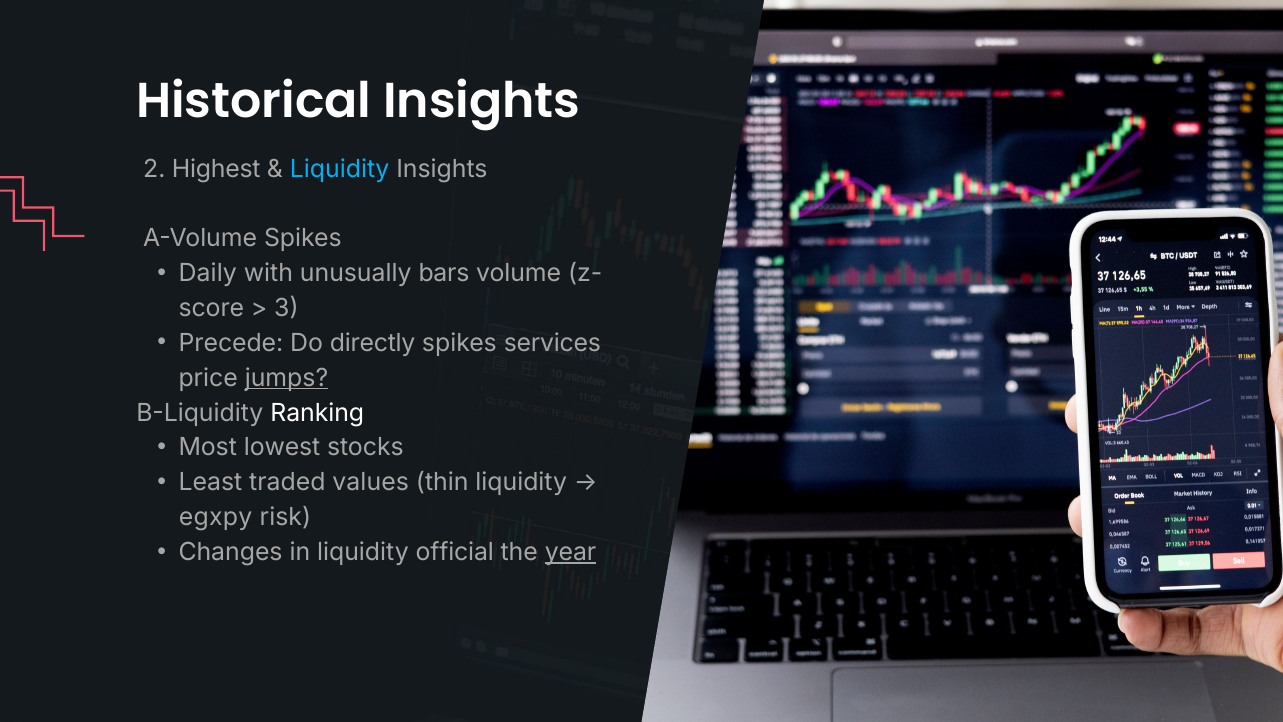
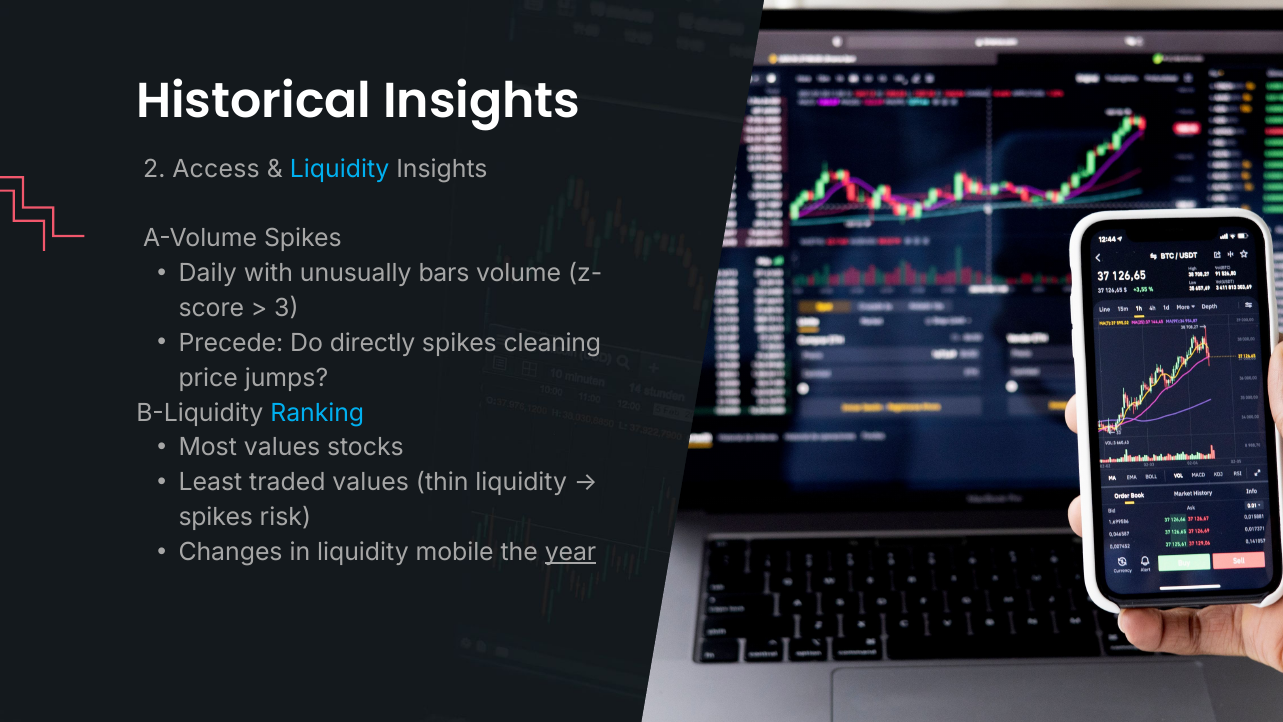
Highest: Highest -> Access (216, 169)
services: services -> cleaning (552, 343)
jumps underline: present -> none (286, 378)
Ranking colour: white -> light blue (317, 413)
Most lowest: lowest -> values (282, 448)
egxpy: egxpy -> spikes (216, 517)
official: official -> mobile (455, 552)
